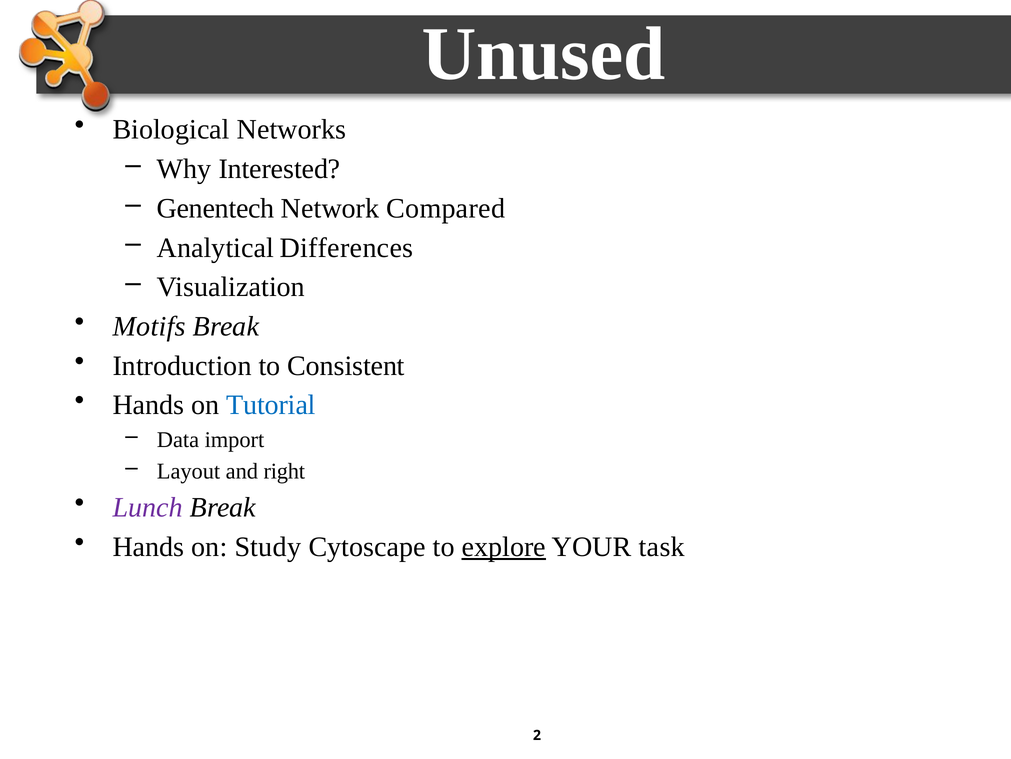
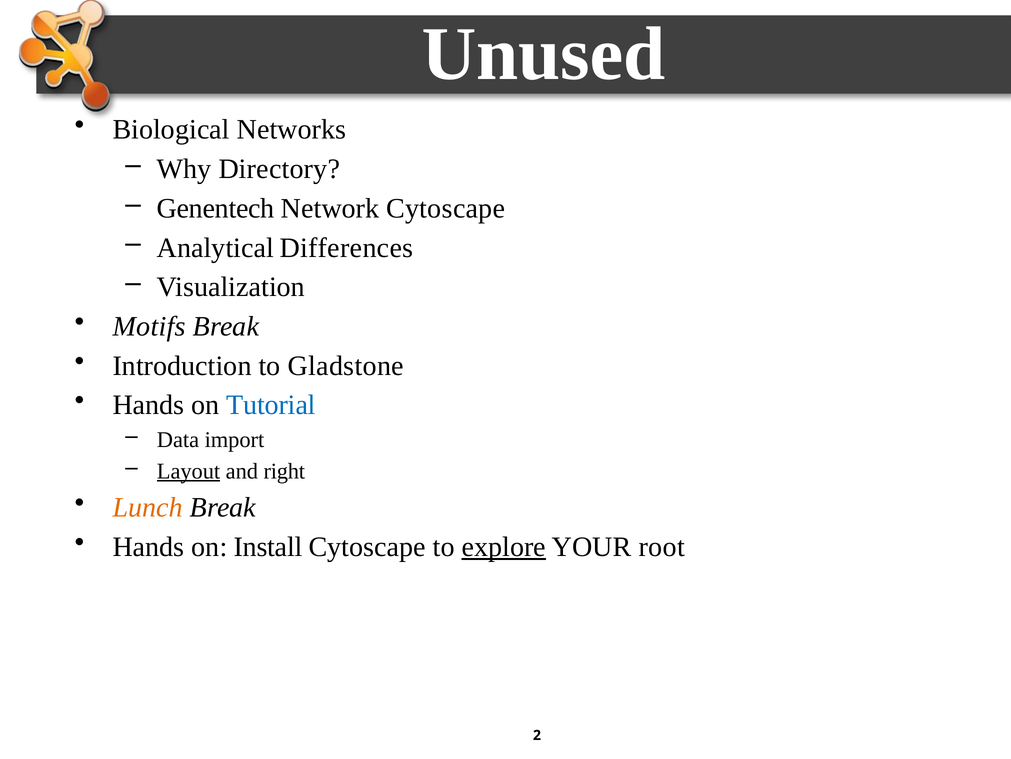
Interested: Interested -> Directory (279, 169)
Network Compared: Compared -> Cytoscape (446, 208)
Consistent: Consistent -> Gladstone (346, 365)
Layout underline: none -> present (189, 471)
Lunch colour: purple -> orange (148, 507)
Study: Study -> Install (268, 546)
task: task -> root (662, 546)
